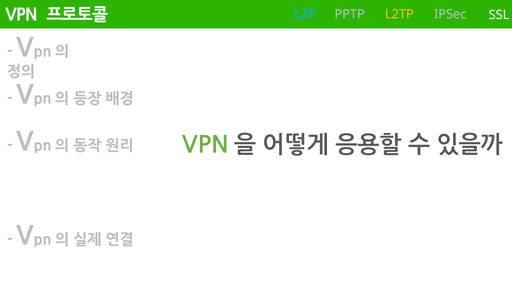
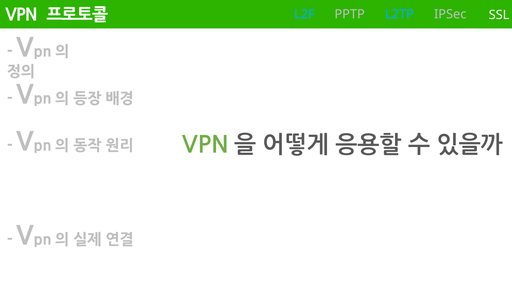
L2TP colour: yellow -> light blue (399, 14)
